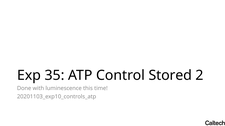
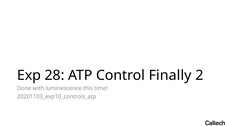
35: 35 -> 28 (55, 76)
Stored: Stored -> Finally (170, 76)
